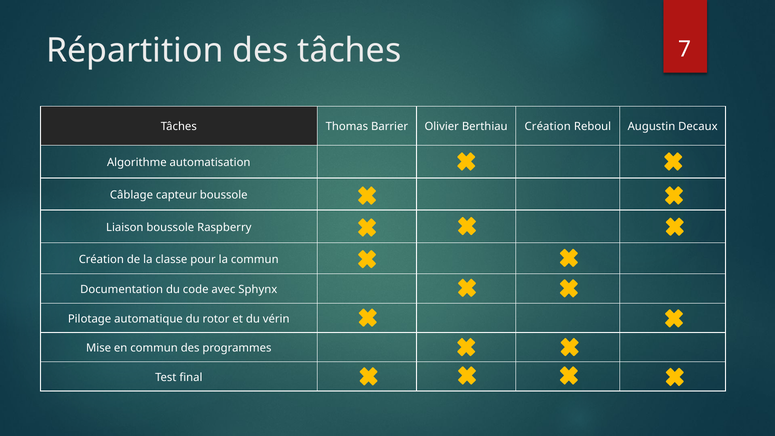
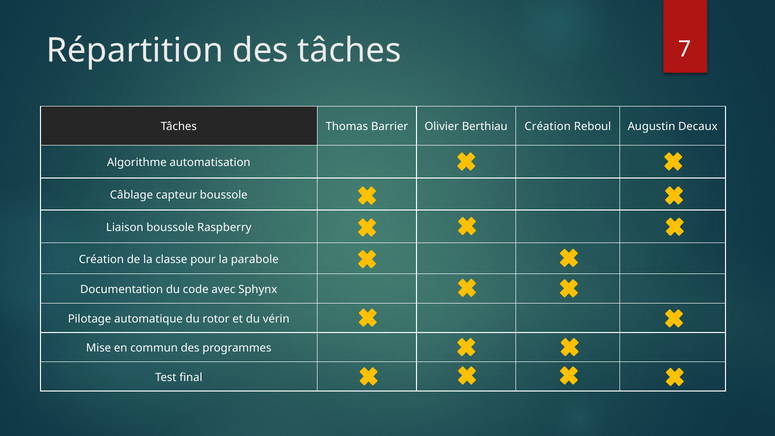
la commun: commun -> parabole (255, 259)
